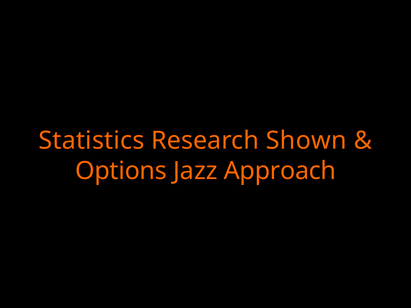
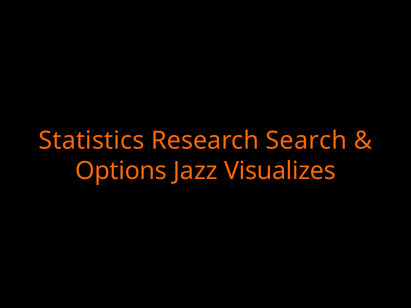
Shown: Shown -> Search (306, 141)
Approach: Approach -> Visualizes (280, 171)
